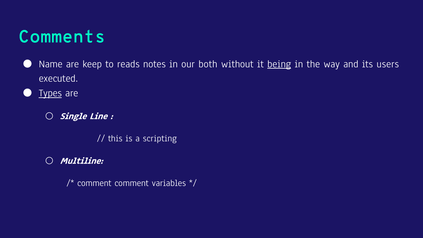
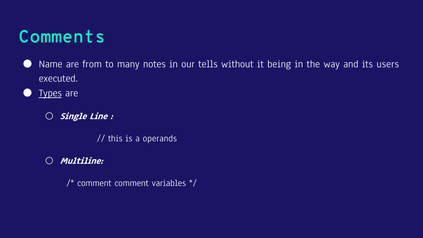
keep: keep -> from (92, 64)
reads: reads -> many (128, 64)
both: both -> tells (208, 64)
being underline: present -> none (279, 64)
scripting: scripting -> operands (160, 138)
